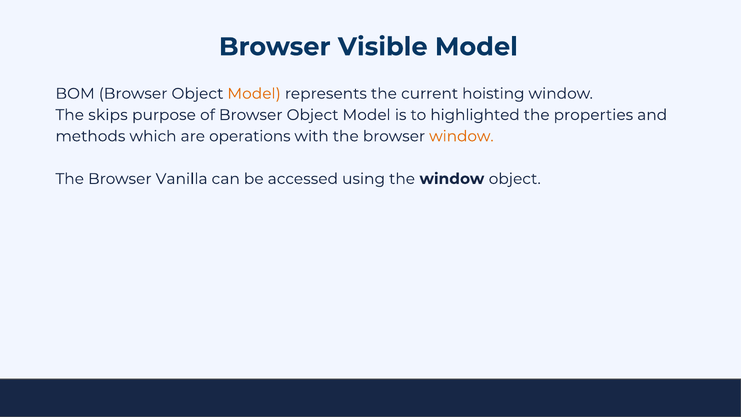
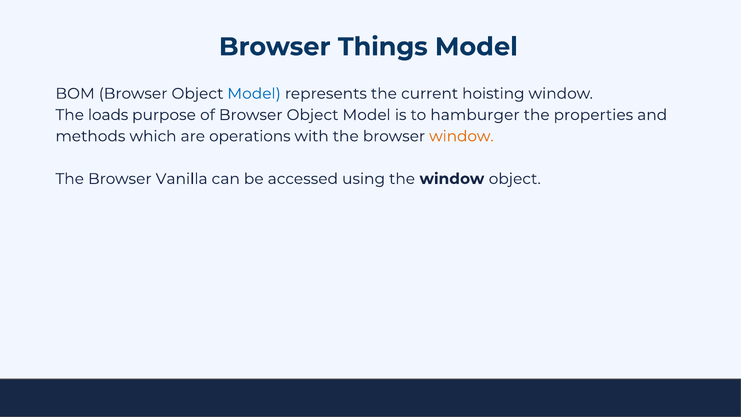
Visible: Visible -> Things (383, 47)
Model colour: orange -> blue (254, 94)
skips: skips -> loads (108, 115)
highlighted: highlighted -> hamburger (475, 115)
